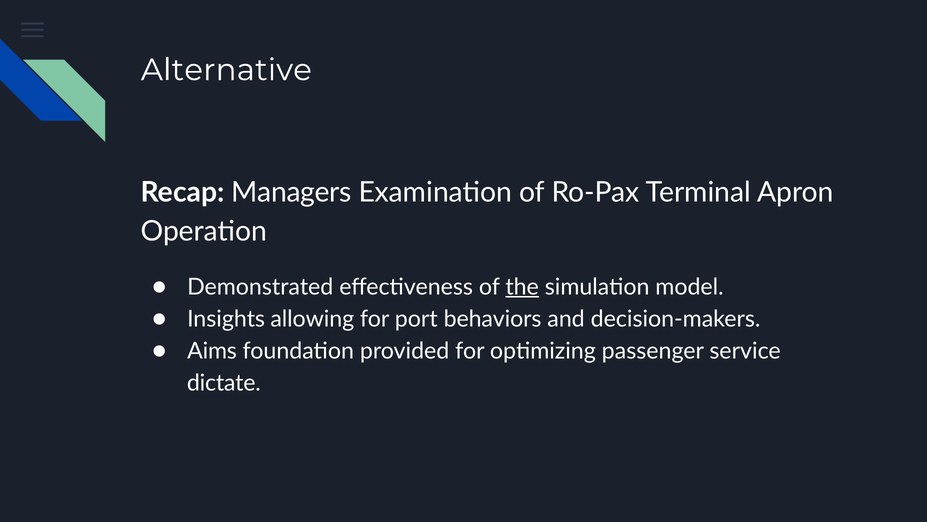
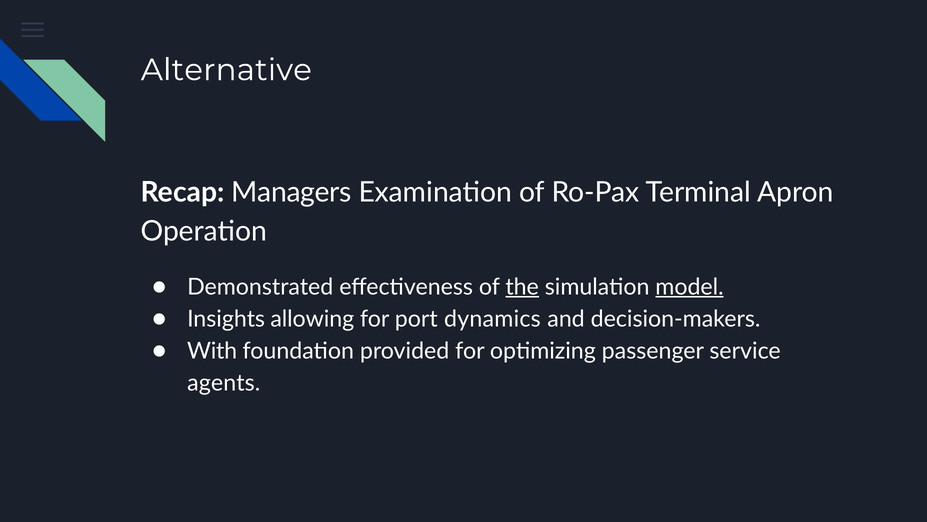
model underline: none -> present (689, 287)
behaviors: behaviors -> dynamics (492, 319)
Aims: Aims -> With (212, 350)
dictate: dictate -> agents (224, 382)
